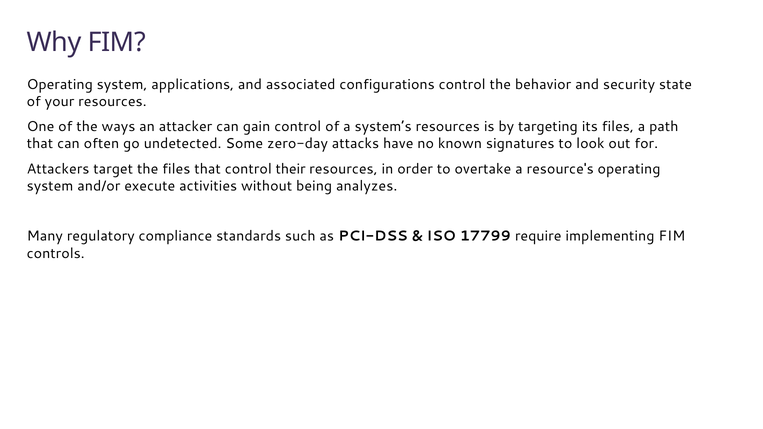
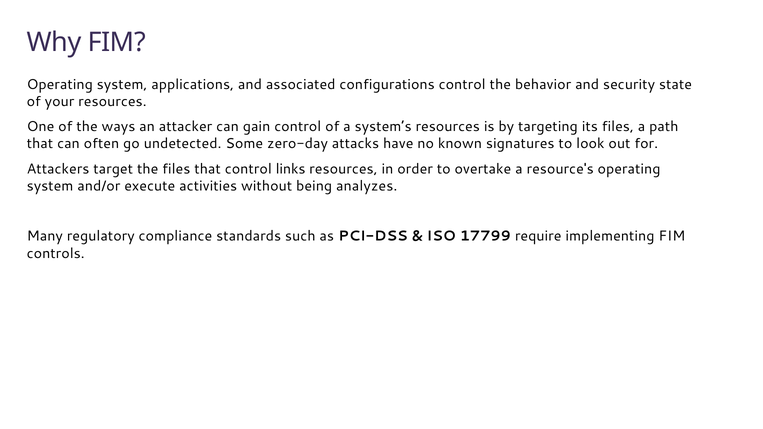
their: their -> links (291, 169)
